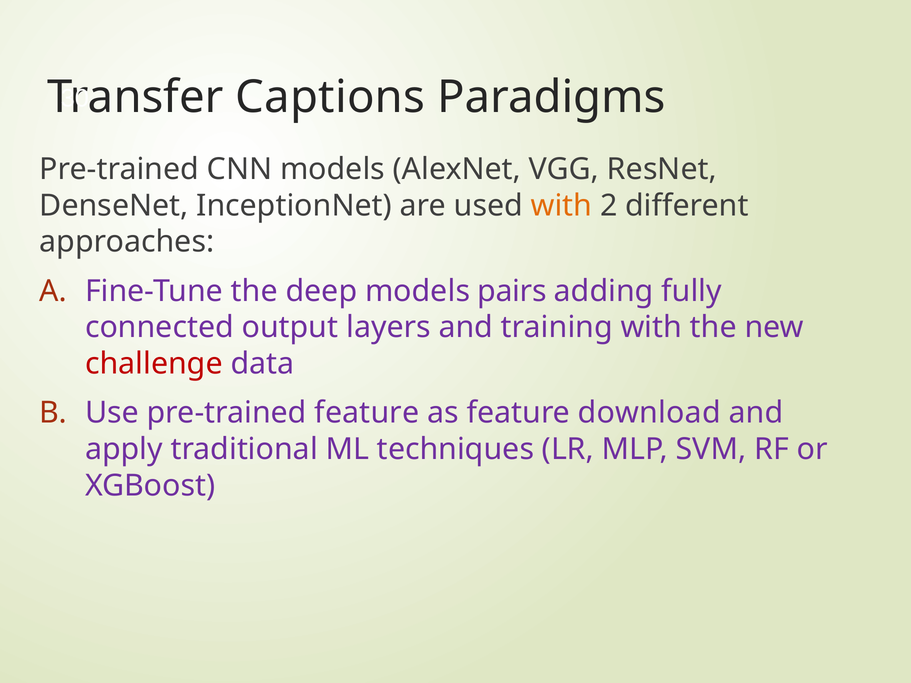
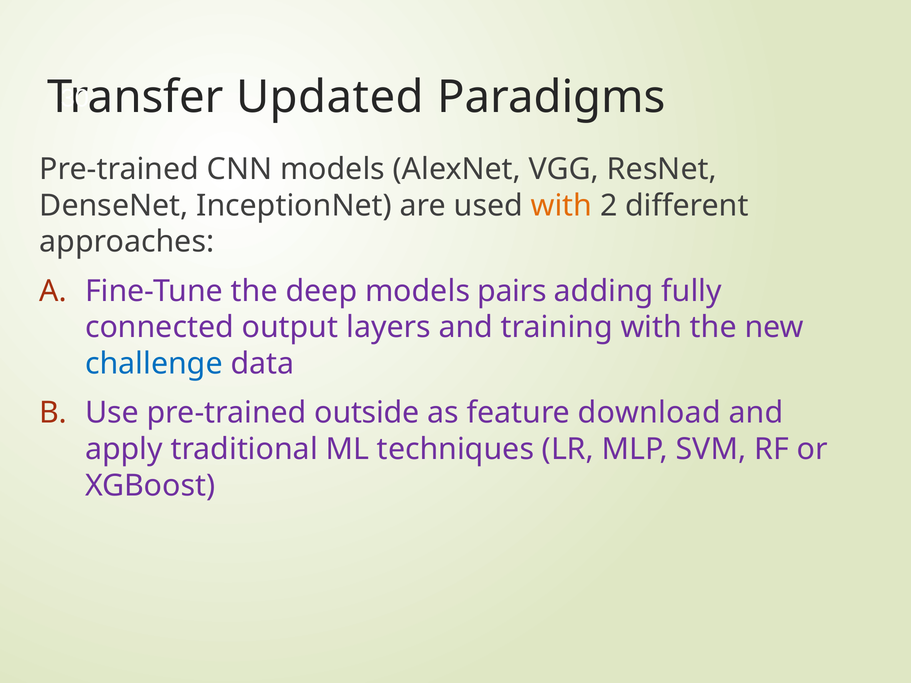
Captions: Captions -> Updated (330, 97)
challenge colour: red -> blue (154, 364)
pre-trained feature: feature -> outside (367, 413)
